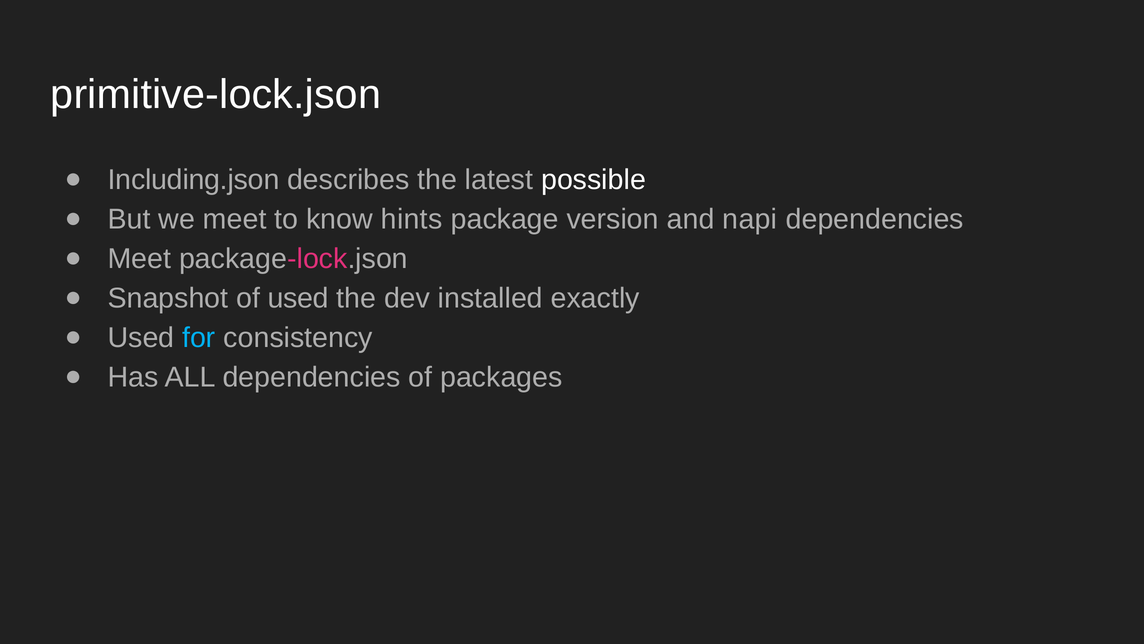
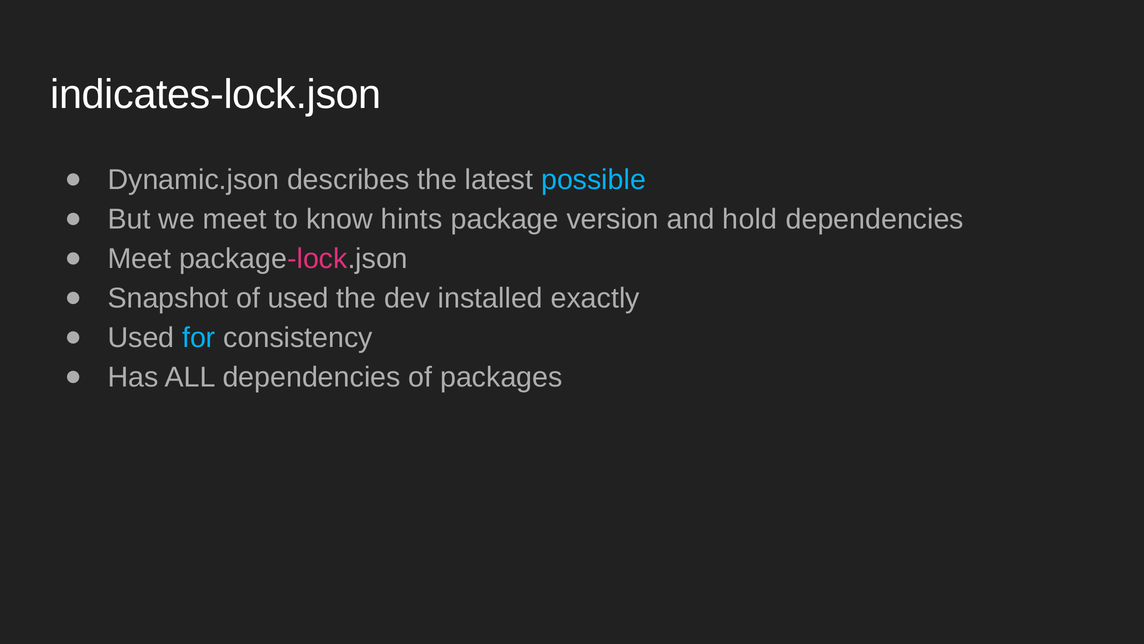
primitive-lock.json: primitive-lock.json -> indicates-lock.json (216, 95)
Including.json: Including.json -> Dynamic.json (193, 180)
possible colour: white -> light blue (594, 180)
napi: napi -> hold (750, 219)
